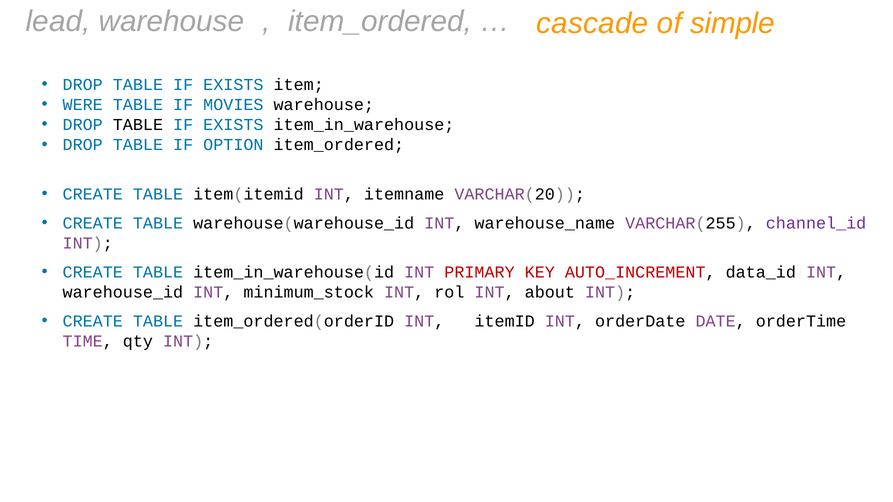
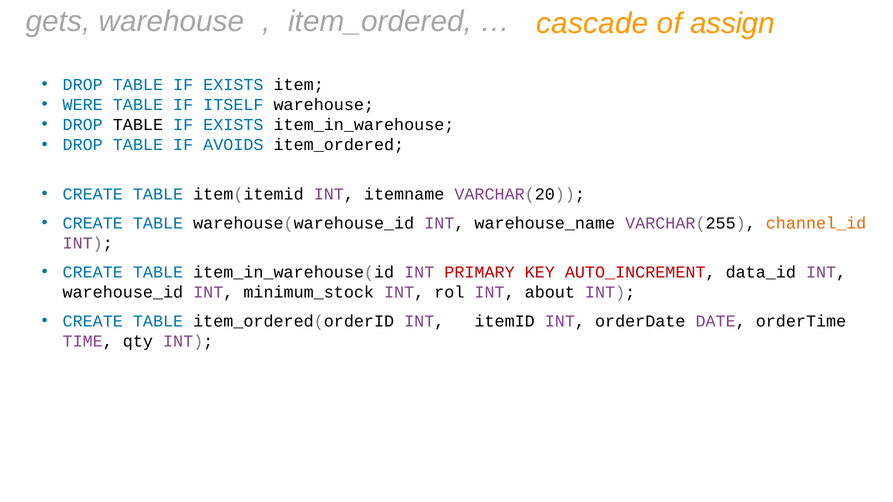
lead: lead -> gets (58, 21)
simple: simple -> assign (732, 23)
MOVIES: MOVIES -> ITSELF (233, 105)
OPTION: OPTION -> AVOIDS (233, 145)
channel_id colour: purple -> orange (816, 223)
